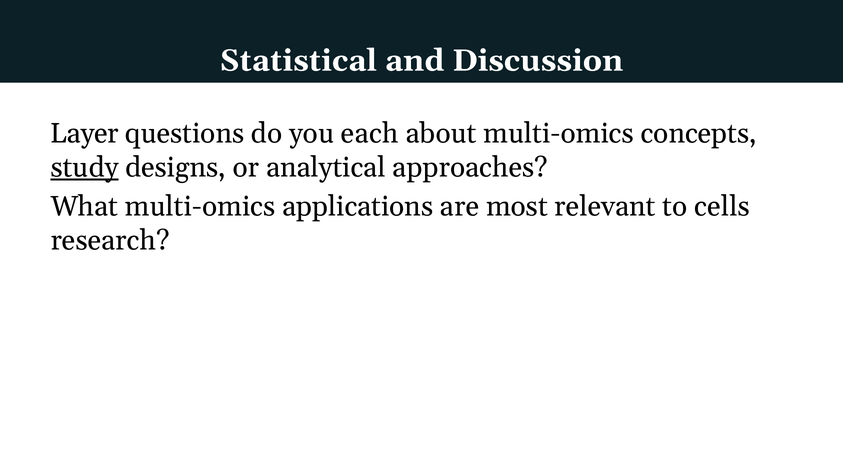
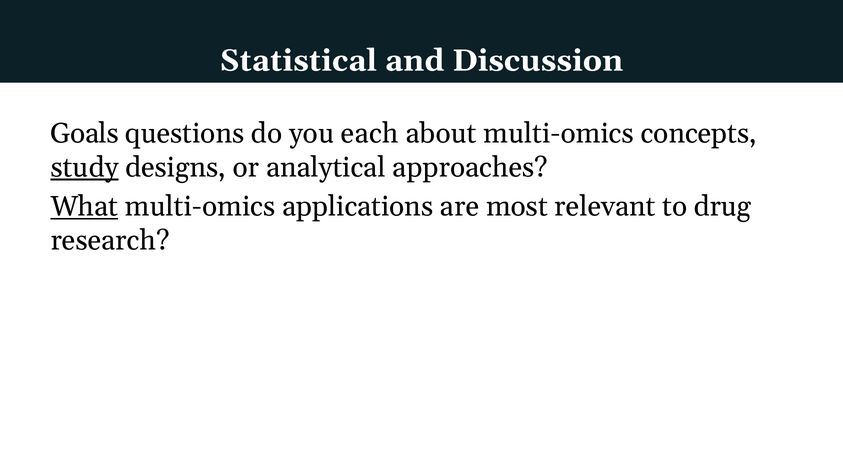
Layer: Layer -> Goals (84, 134)
What underline: none -> present (84, 207)
cells: cells -> drug (722, 207)
